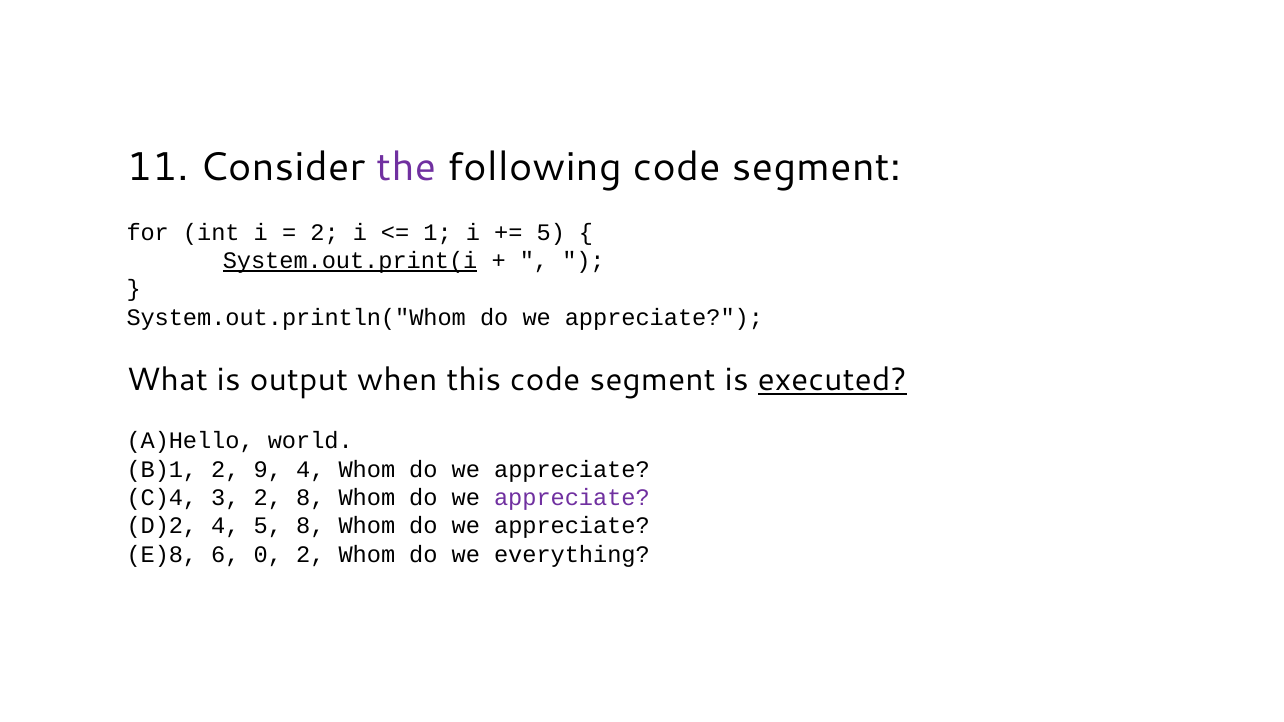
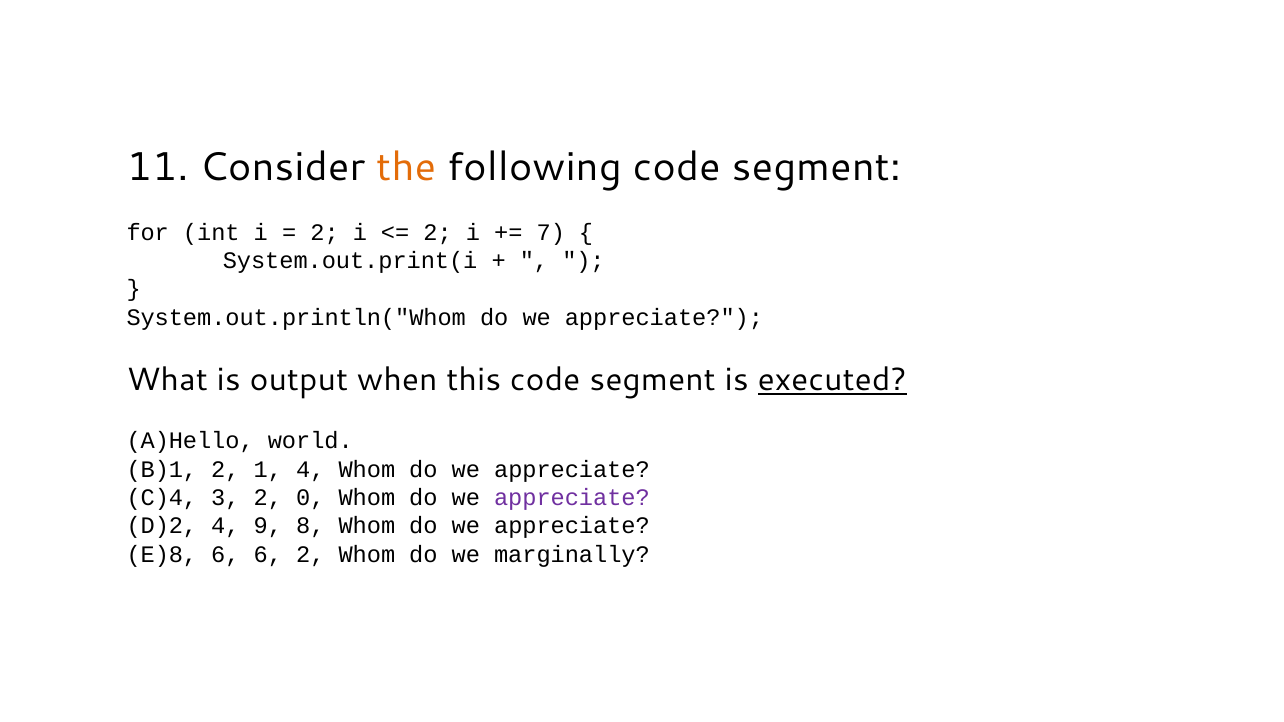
the colour: purple -> orange (406, 167)
1: 1 -> 2 (438, 232)
5: 5 -> 7 (551, 232)
System.out.print(i underline: present -> none (350, 261)
9: 9 -> 1 (268, 469)
2 8: 8 -> 0 (310, 498)
4 5: 5 -> 9 (268, 526)
6 0: 0 -> 6 (268, 555)
everything: everything -> marginally (572, 555)
